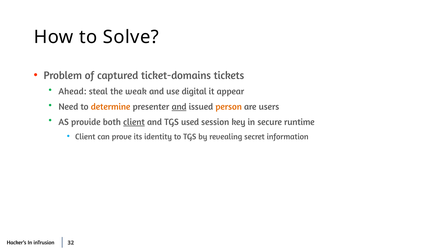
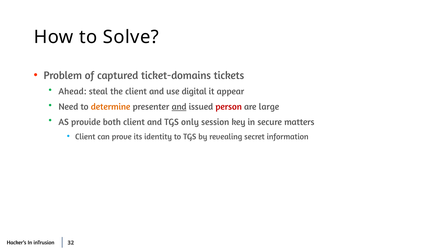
the weak: weak -> client (136, 91)
person colour: orange -> red (229, 107)
users: users -> large (269, 107)
client underline: present -> none (134, 122)
used: used -> only (190, 122)
runtime: runtime -> matters (299, 122)
